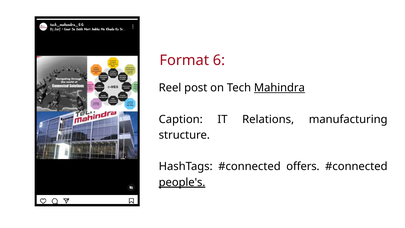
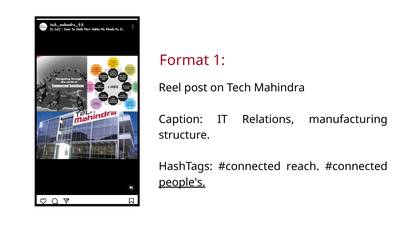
6: 6 -> 1 (219, 60)
Mahindra underline: present -> none (279, 88)
offers: offers -> reach (303, 166)
